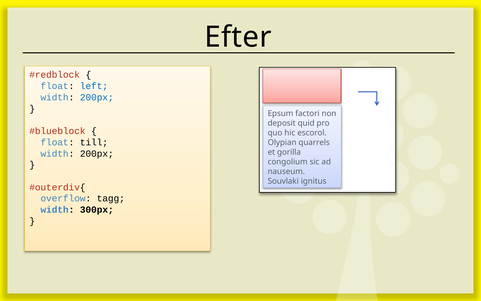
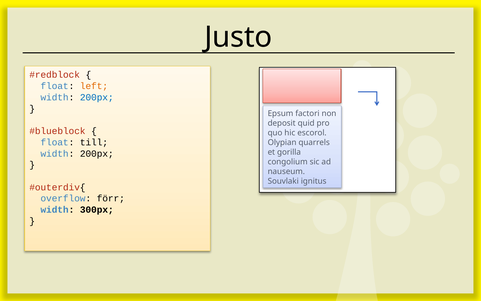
Efter: Efter -> Justo (238, 37)
left colour: blue -> orange (94, 86)
tagg: tagg -> förr (111, 198)
